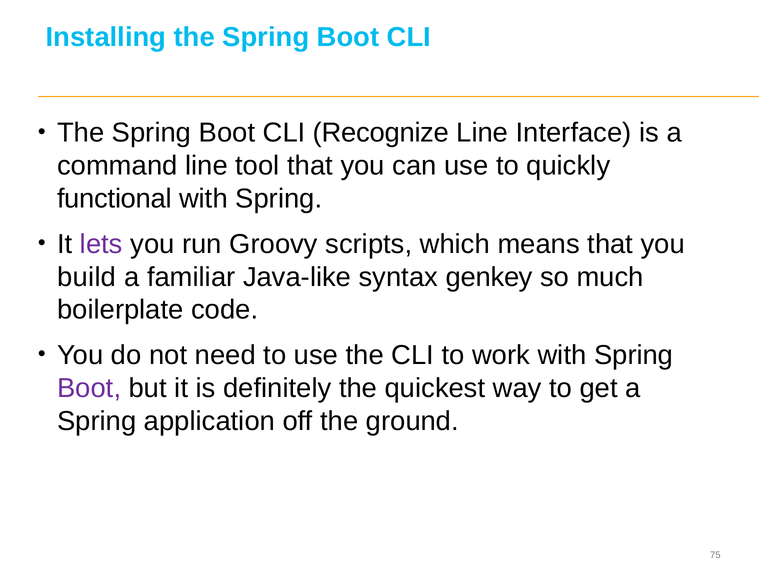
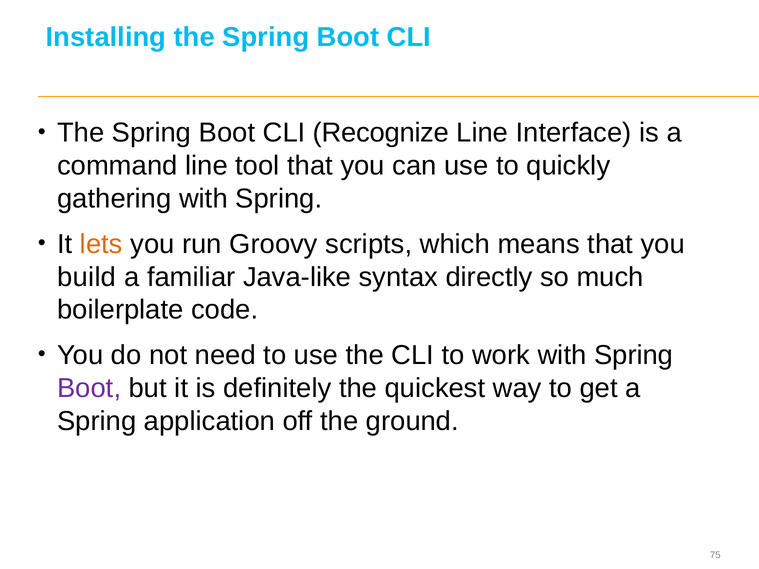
functional: functional -> gathering (114, 199)
lets colour: purple -> orange (101, 244)
genkey: genkey -> directly (489, 277)
